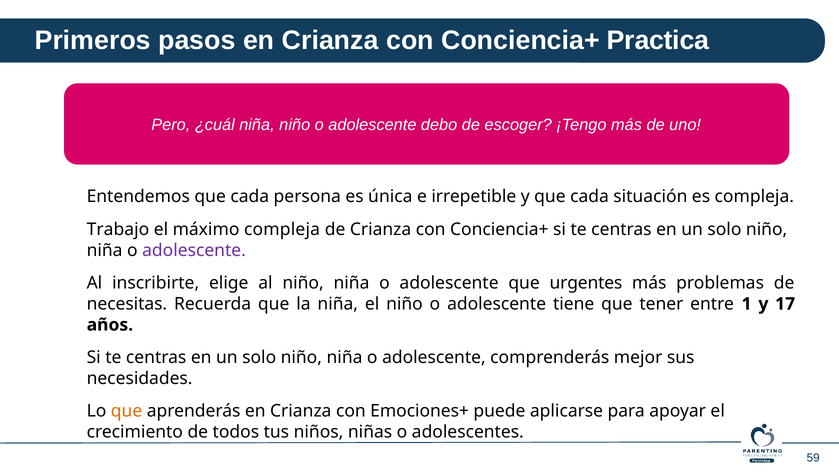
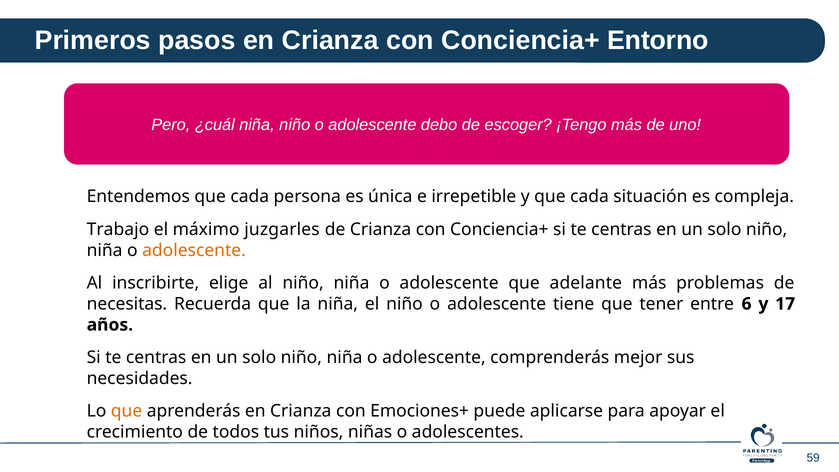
Practica: Practica -> Entorno (658, 40)
máximo compleja: compleja -> juzgarles (282, 229)
adolescente colour: purple -> orange (194, 250)
urgentes: urgentes -> adelante (586, 283)
1: 1 -> 6 (747, 304)
